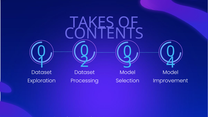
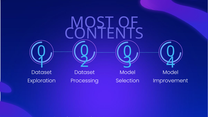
TAKES: TAKES -> MOST (92, 22)
